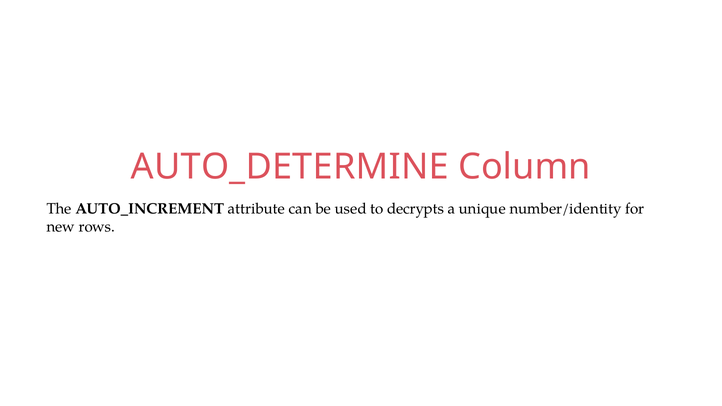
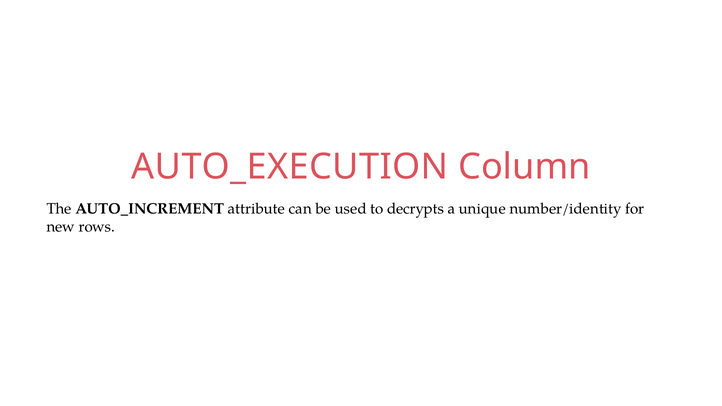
AUTO_DETERMINE: AUTO_DETERMINE -> AUTO_EXECUTION (290, 167)
